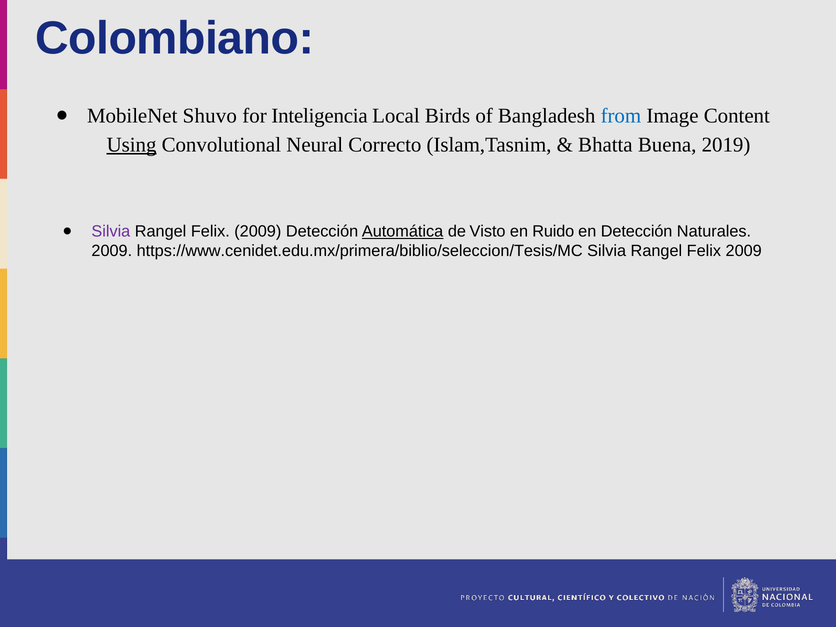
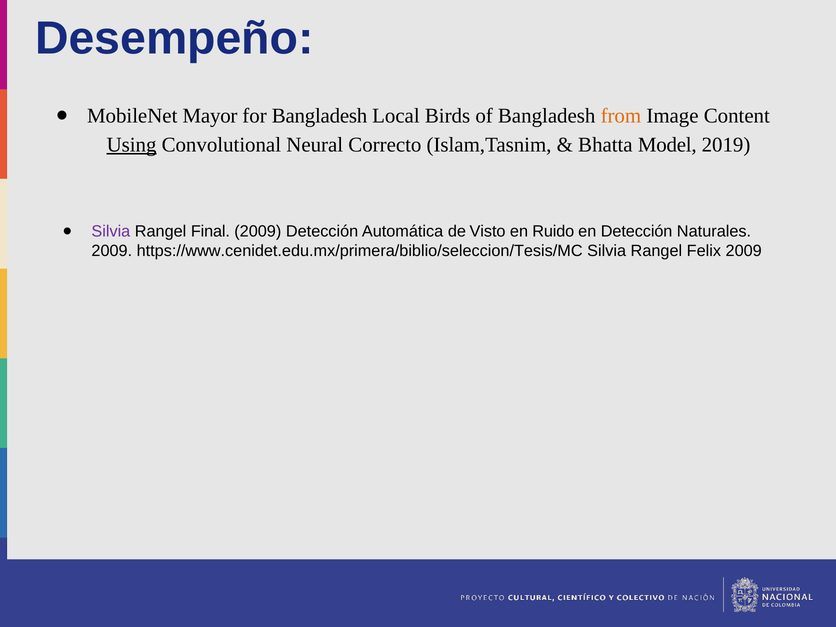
Colombiano: Colombiano -> Desempeño (174, 38)
Shuvo: Shuvo -> Mayor (210, 116)
for Inteligencia: Inteligencia -> Bangladesh (320, 116)
from colour: blue -> orange (621, 116)
Buena: Buena -> Model (667, 145)
Felix: Felix -> Final (210, 231)
Automática underline: present -> none (403, 231)
